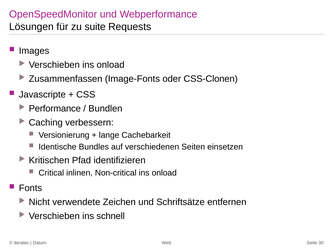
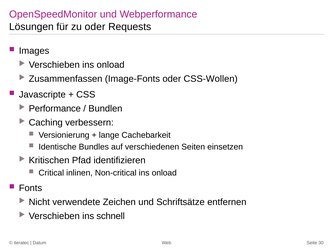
zu suite: suite -> oder (95, 27)
CSS-Clonen: CSS-Clonen -> CSS-Wollen (211, 79)
